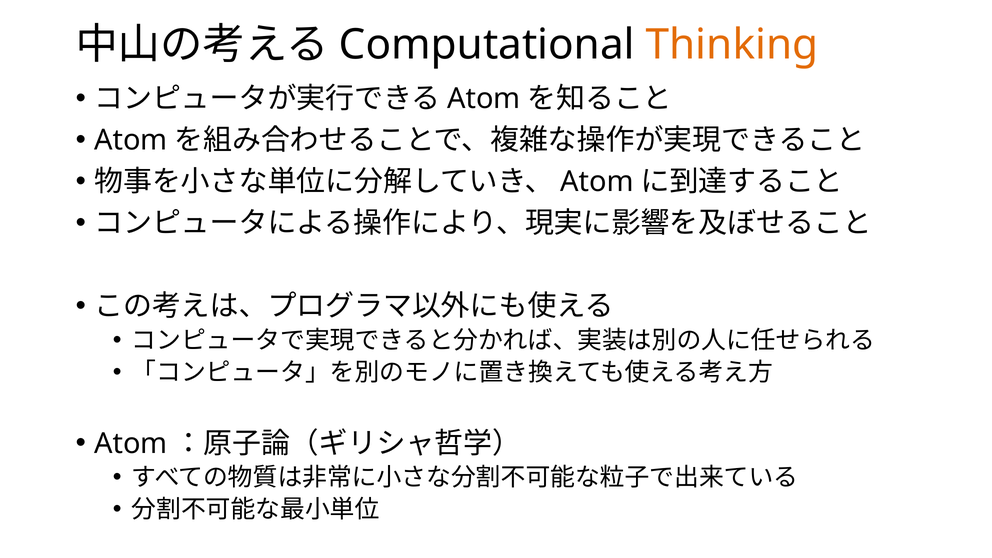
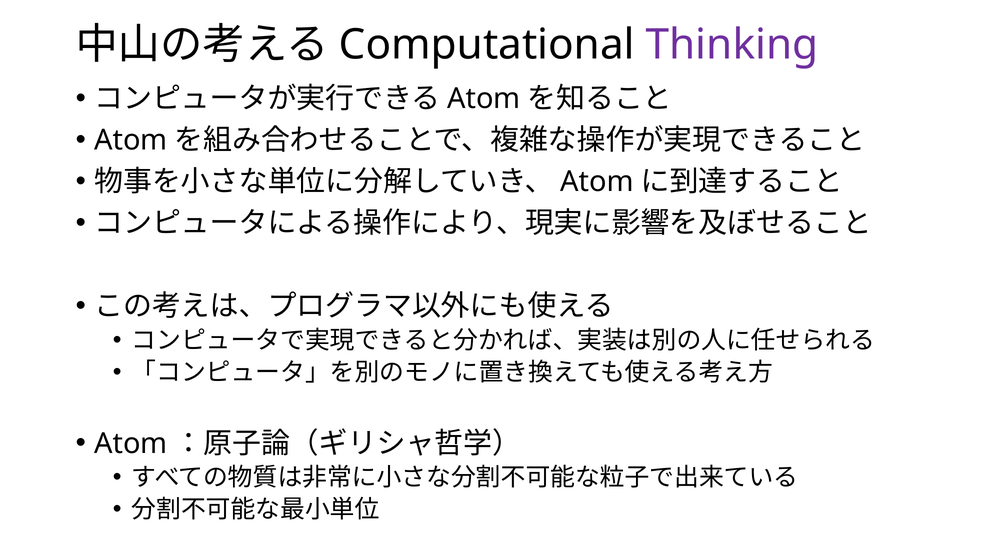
Thinking colour: orange -> purple (732, 45)
